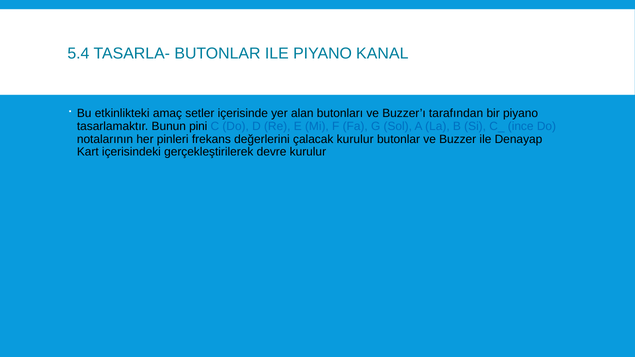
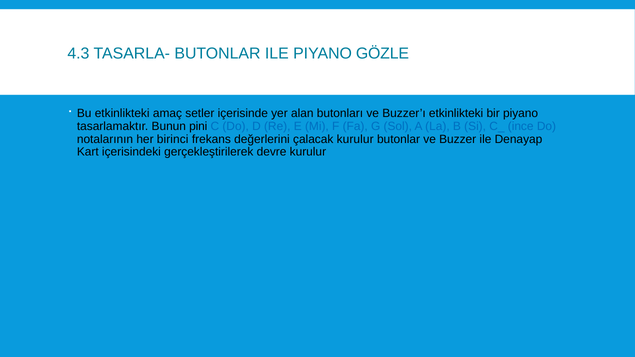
5.4: 5.4 -> 4.3 (78, 54)
KANAL: KANAL -> GÖZLE (382, 54)
Buzzer’ı tarafından: tarafından -> etkinlikteki (456, 114)
pinleri: pinleri -> birinci (173, 139)
